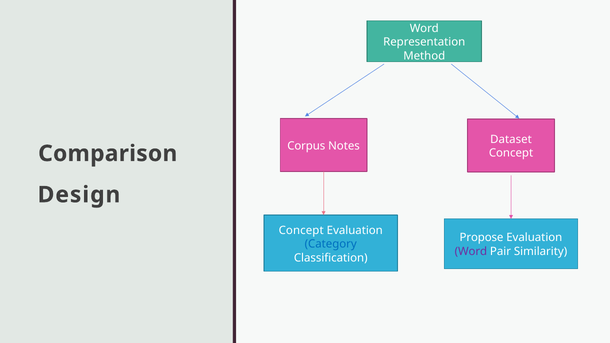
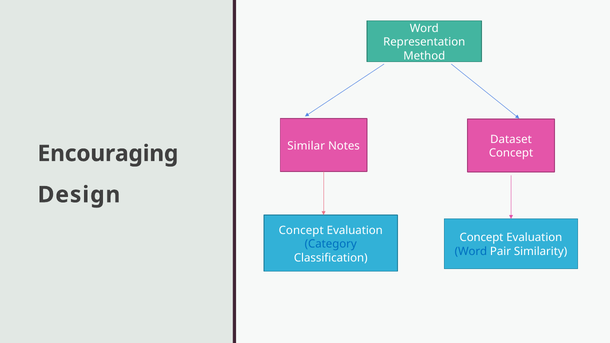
Corpus: Corpus -> Similar (306, 146)
Comparison: Comparison -> Encouraging (108, 154)
Propose: Propose -> Concept (481, 238)
Word colour: purple -> blue (471, 251)
